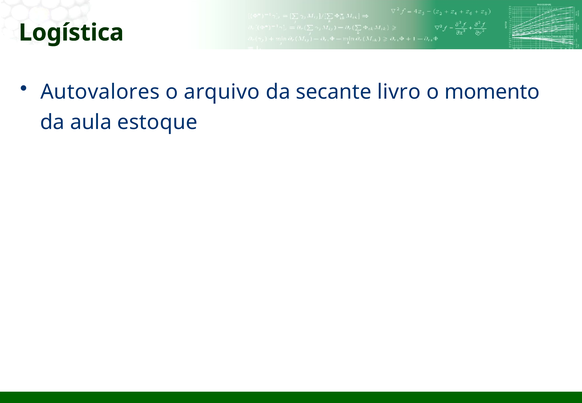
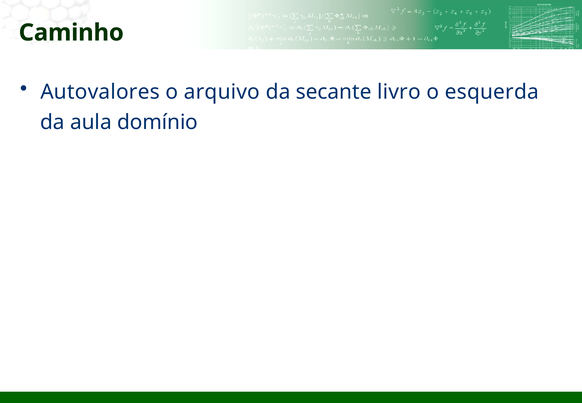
Logística: Logística -> Caminho (71, 33)
momento: momento -> esquerda (492, 92)
estoque: estoque -> domínio (158, 122)
